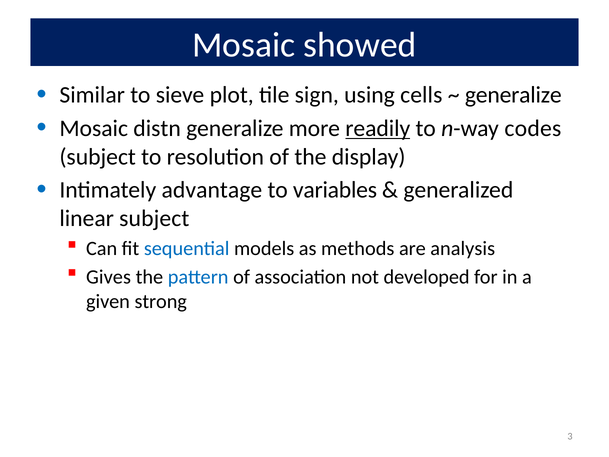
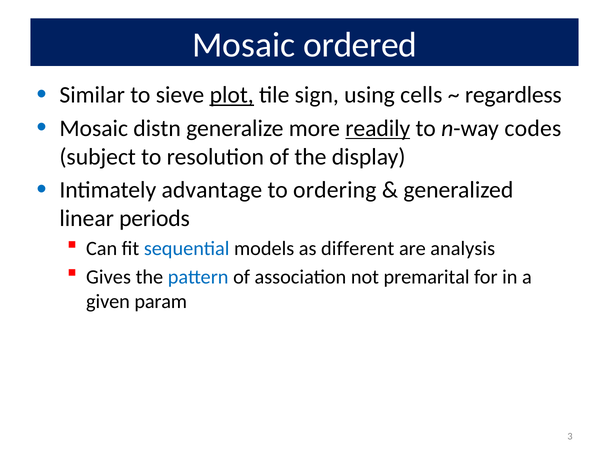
showed: showed -> ordered (360, 45)
plot underline: none -> present (232, 95)
generalize: generalize -> regardless (513, 95)
variables: variables -> ordering (335, 190)
linear subject: subject -> periods (154, 218)
methods: methods -> different (358, 249)
developed: developed -> premarital (427, 277)
strong: strong -> param (161, 301)
